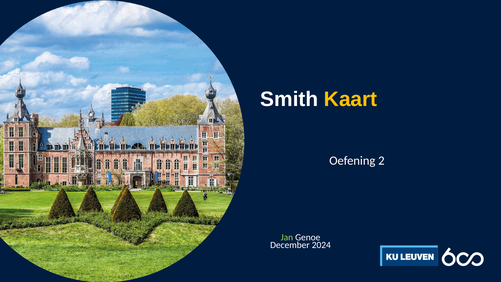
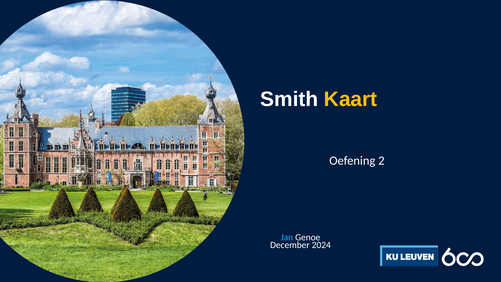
Jan colour: light green -> light blue (287, 237)
